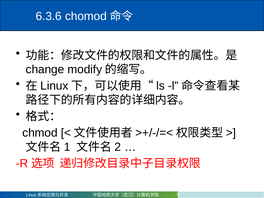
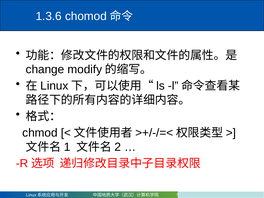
6.3.6: 6.3.6 -> 1.3.6 (49, 16)
